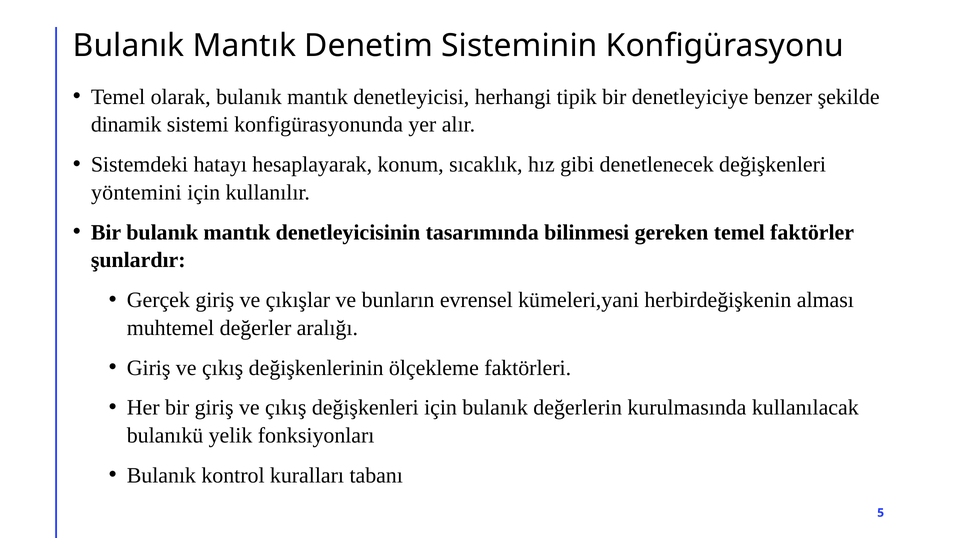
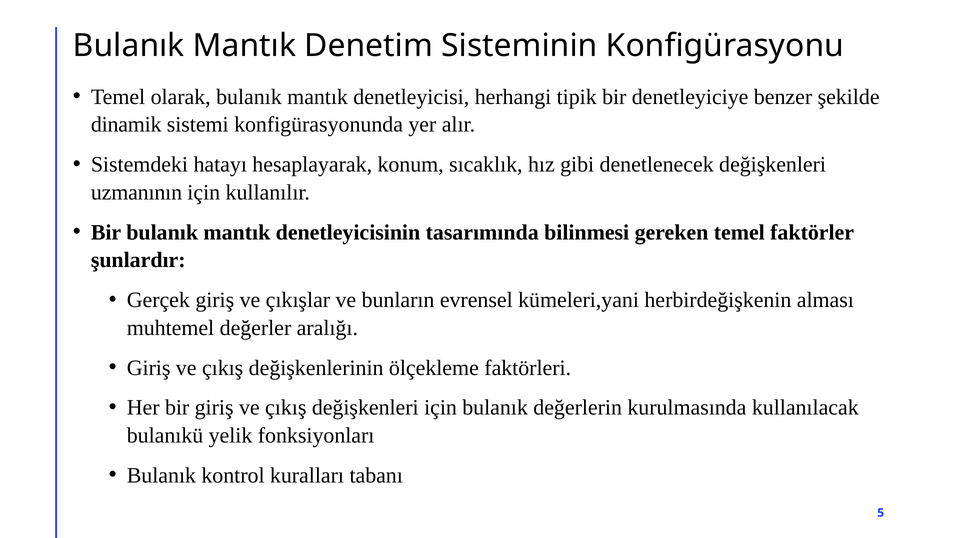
yöntemini: yöntemini -> uzmanının (137, 193)
